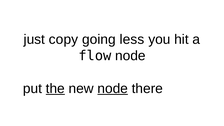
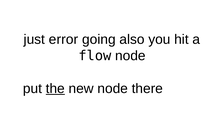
copy: copy -> error (63, 39)
less: less -> also (132, 39)
node underline: present -> none (113, 89)
